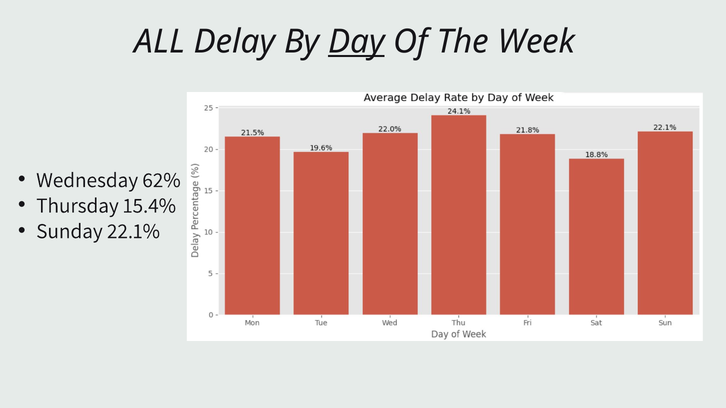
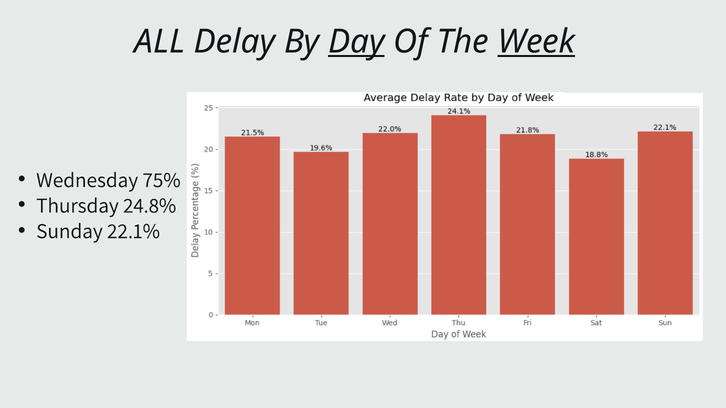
Week underline: none -> present (537, 42)
62%: 62% -> 75% (162, 180)
15.4%: 15.4% -> 24.8% (150, 206)
